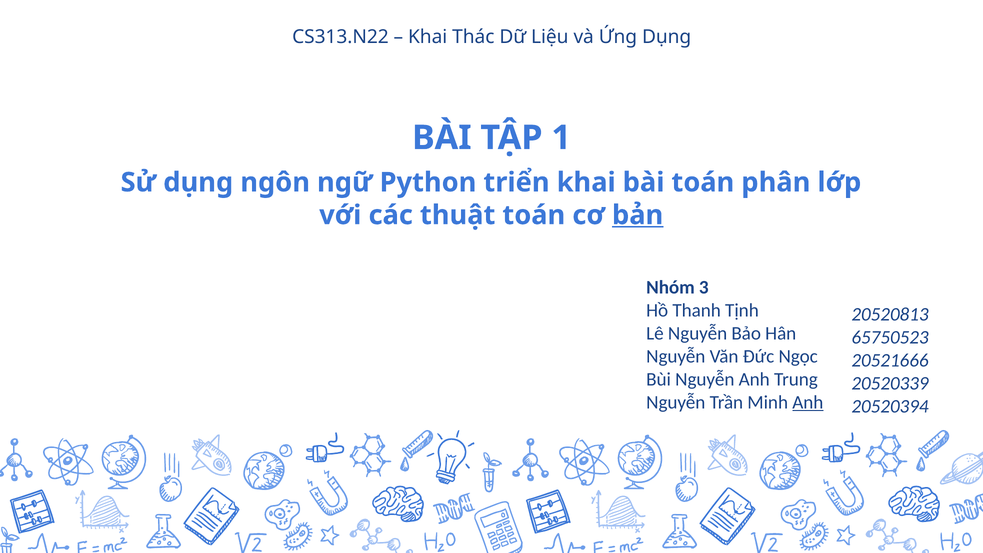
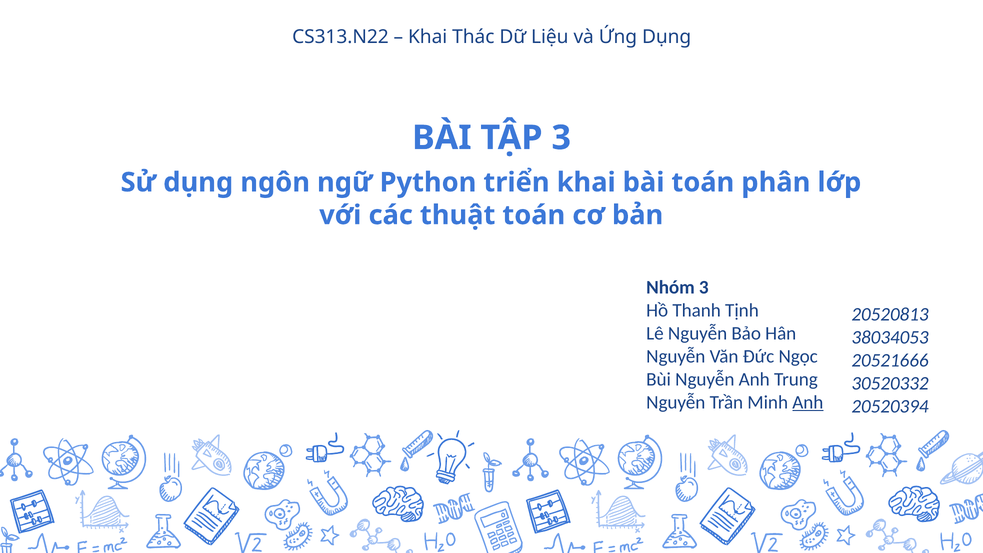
TẬP 1: 1 -> 3 (561, 138)
bản underline: present -> none (638, 215)
65750523: 65750523 -> 38034053 (890, 337)
20520339: 20520339 -> 30520332 (890, 383)
